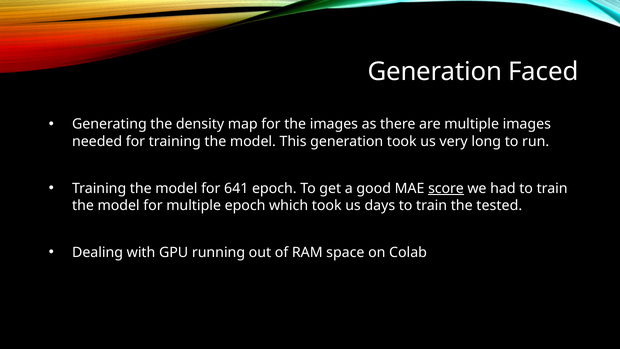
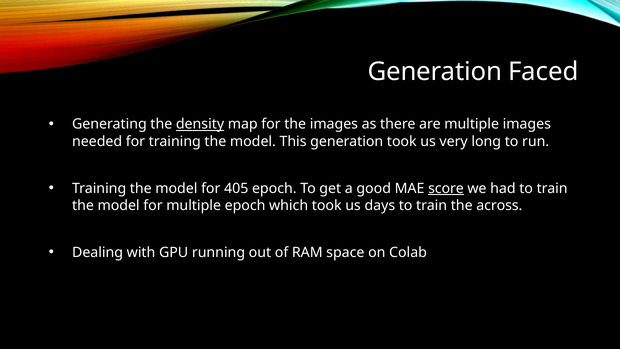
density underline: none -> present (200, 124)
641: 641 -> 405 (236, 188)
tested: tested -> across (499, 205)
